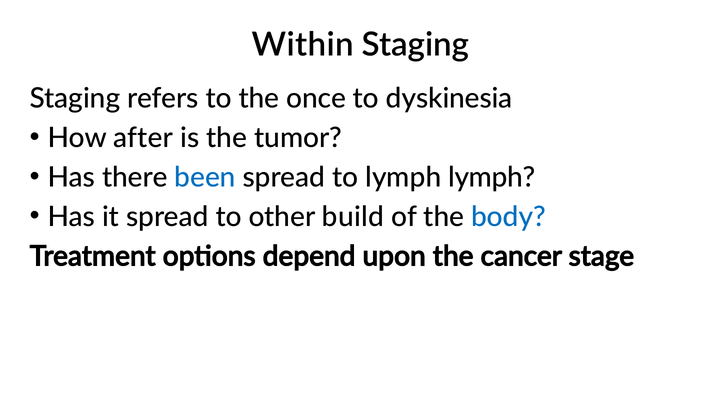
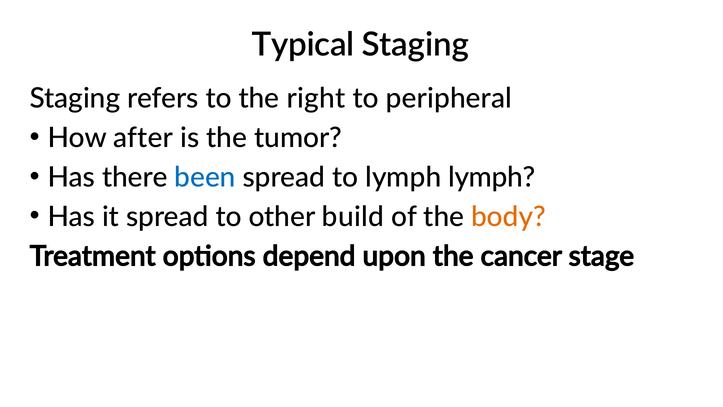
Within: Within -> Typical (303, 45)
once: once -> right (316, 98)
dyskinesia: dyskinesia -> peripheral (449, 98)
body colour: blue -> orange (509, 217)
